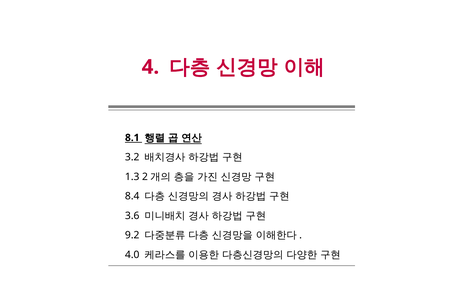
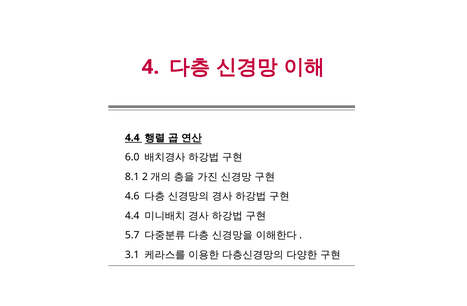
8.1: 8.1 -> 4.4 (132, 138)
3.2: 3.2 -> 6.0 (132, 158)
1.3: 1.3 -> 8.1 (132, 177)
8.4: 8.4 -> 4.6 (132, 197)
3.6: 3.6 -> 4.4 (132, 216)
9.2: 9.2 -> 5.7 (132, 236)
4.0: 4.0 -> 3.1 (132, 255)
